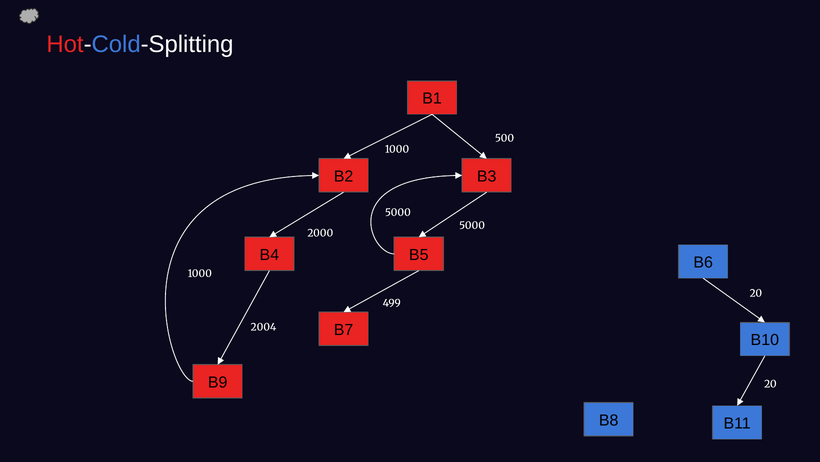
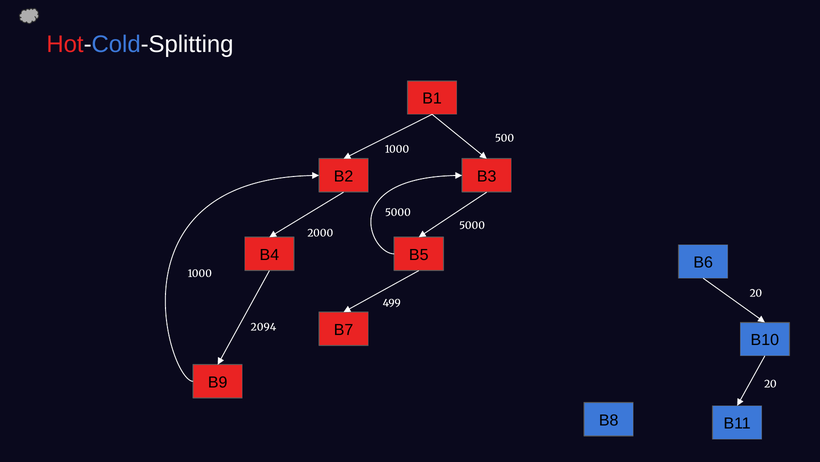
2004: 2004 -> 2094 (263, 327)
